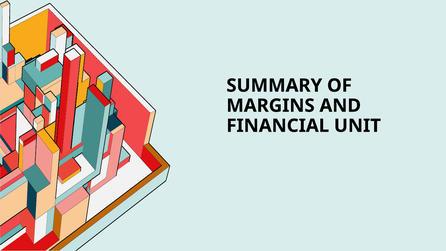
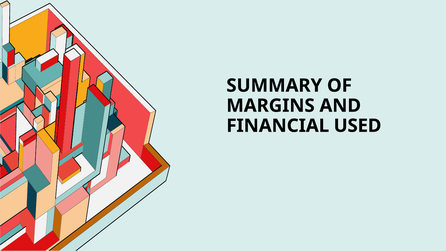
UNIT: UNIT -> USED (357, 126)
